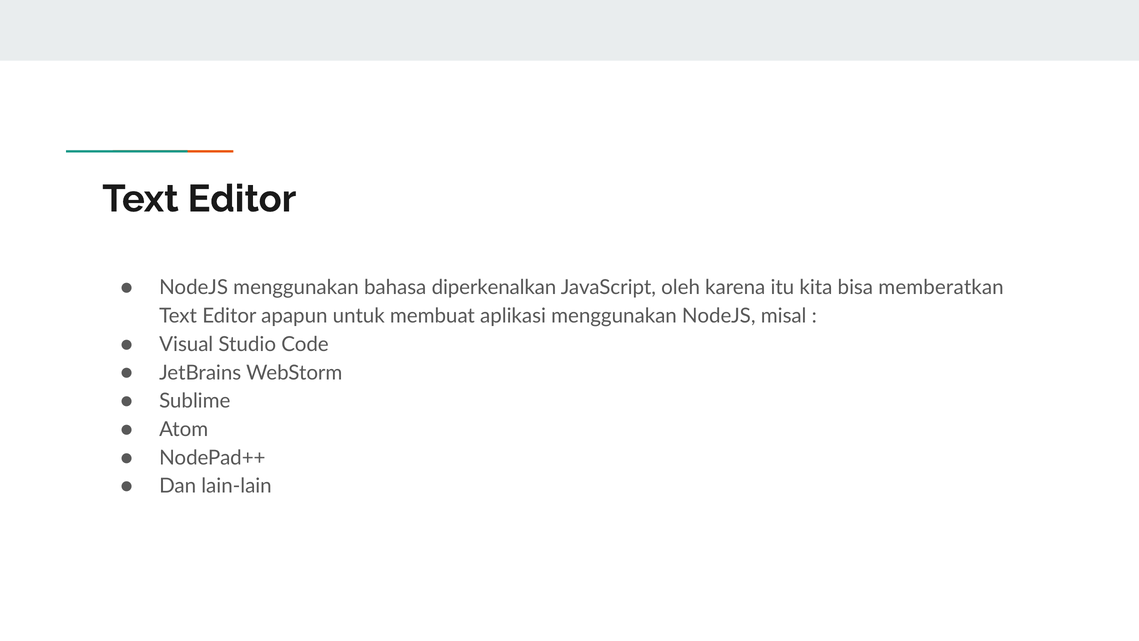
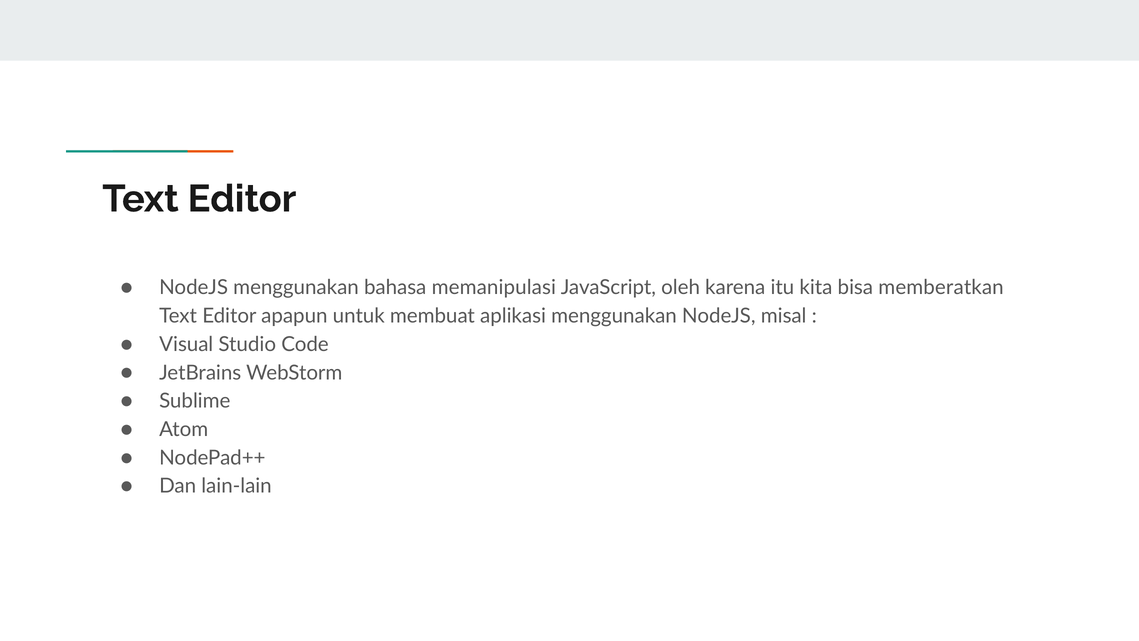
diperkenalkan: diperkenalkan -> memanipulasi (494, 288)
